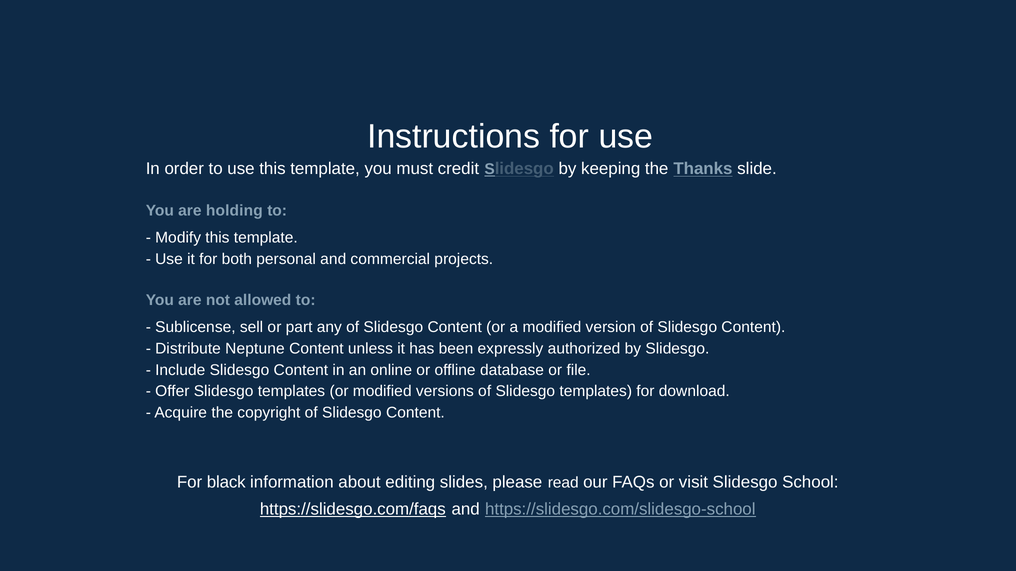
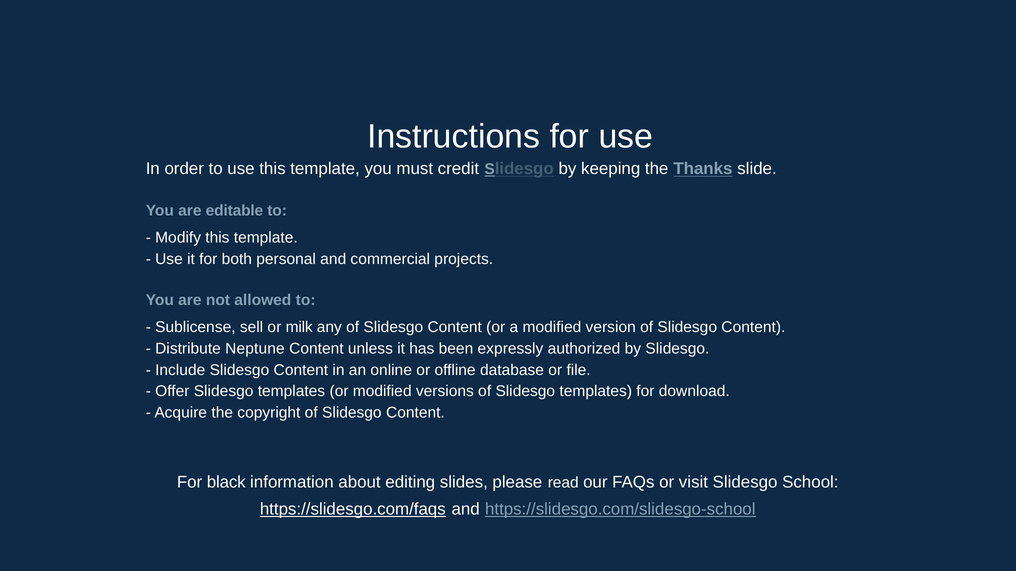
holding: holding -> editable (234, 211)
part: part -> milk (299, 328)
